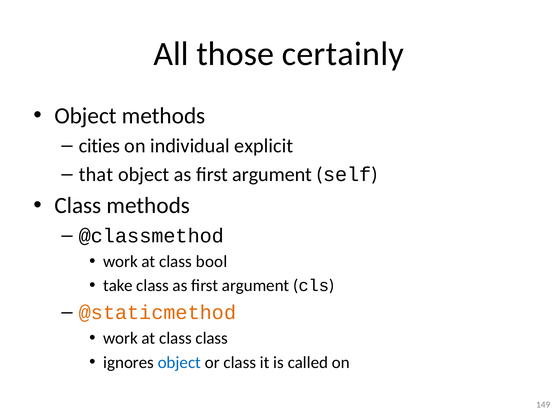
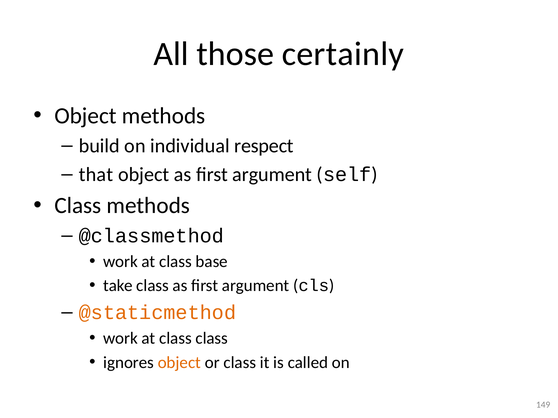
cities: cities -> build (99, 146)
explicit: explicit -> respect (264, 146)
bool: bool -> base (212, 262)
object colour: blue -> orange (179, 363)
